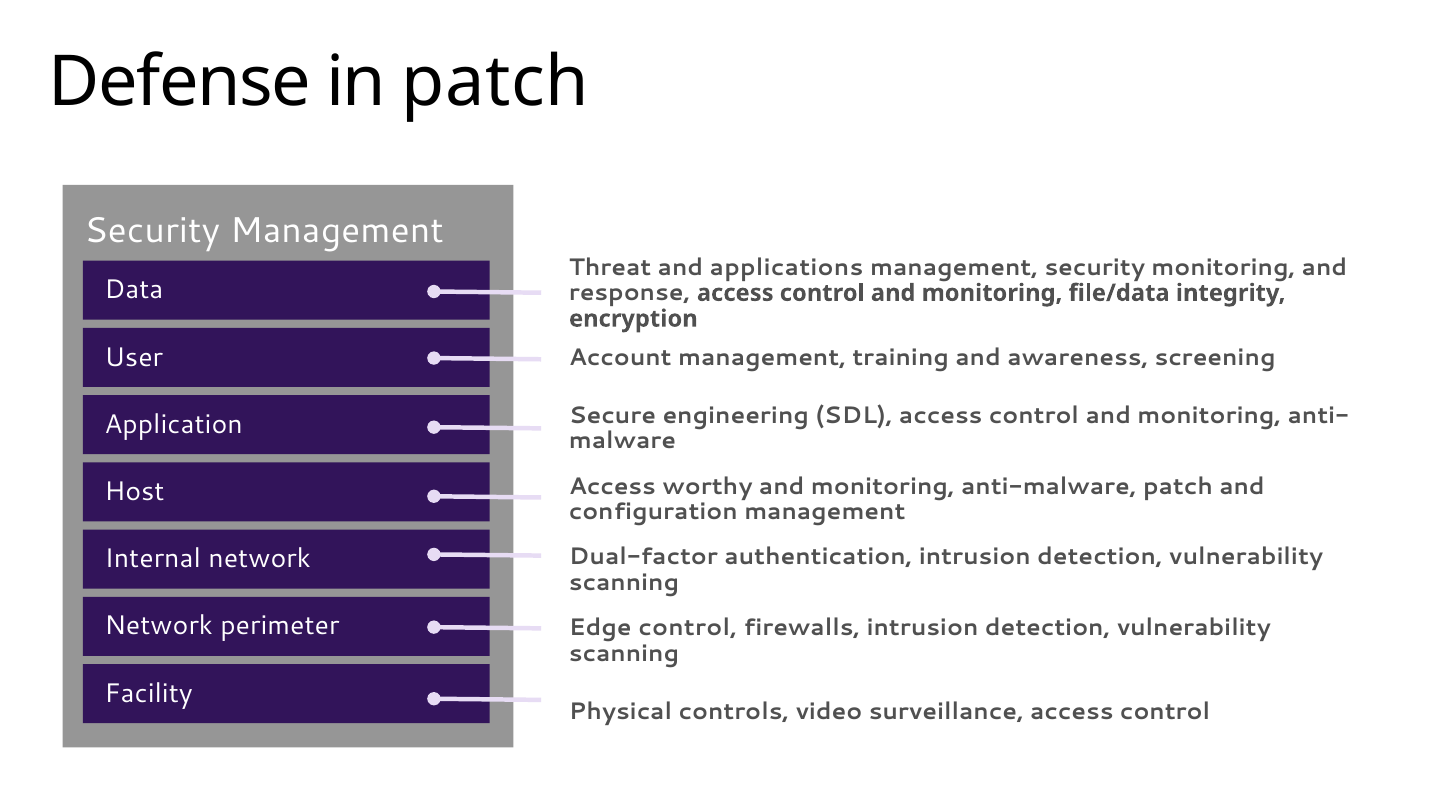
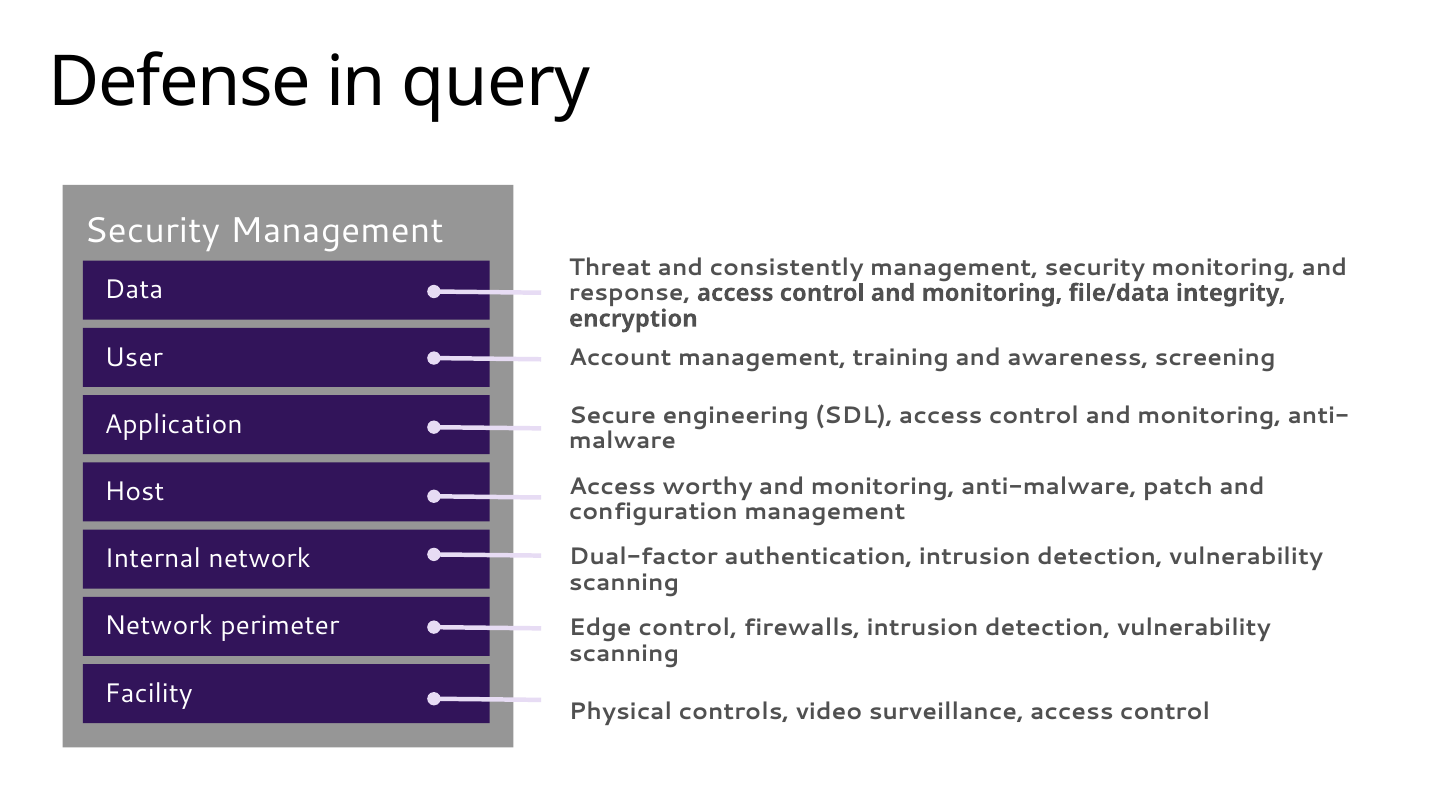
in patch: patch -> query (496, 82)
applications: applications -> consistently (787, 267)
